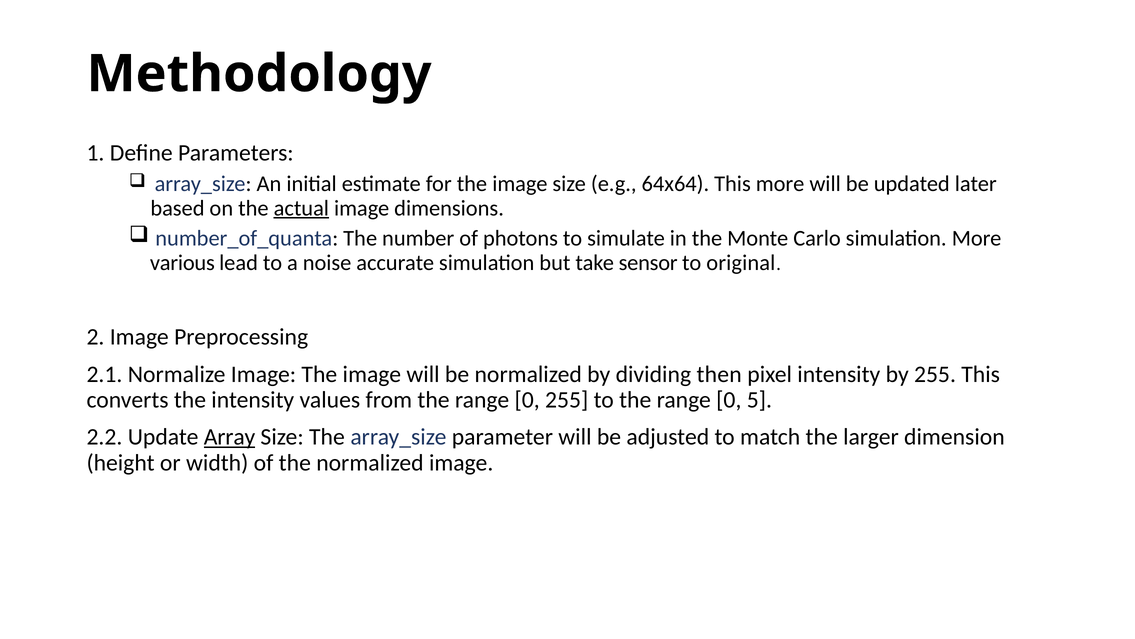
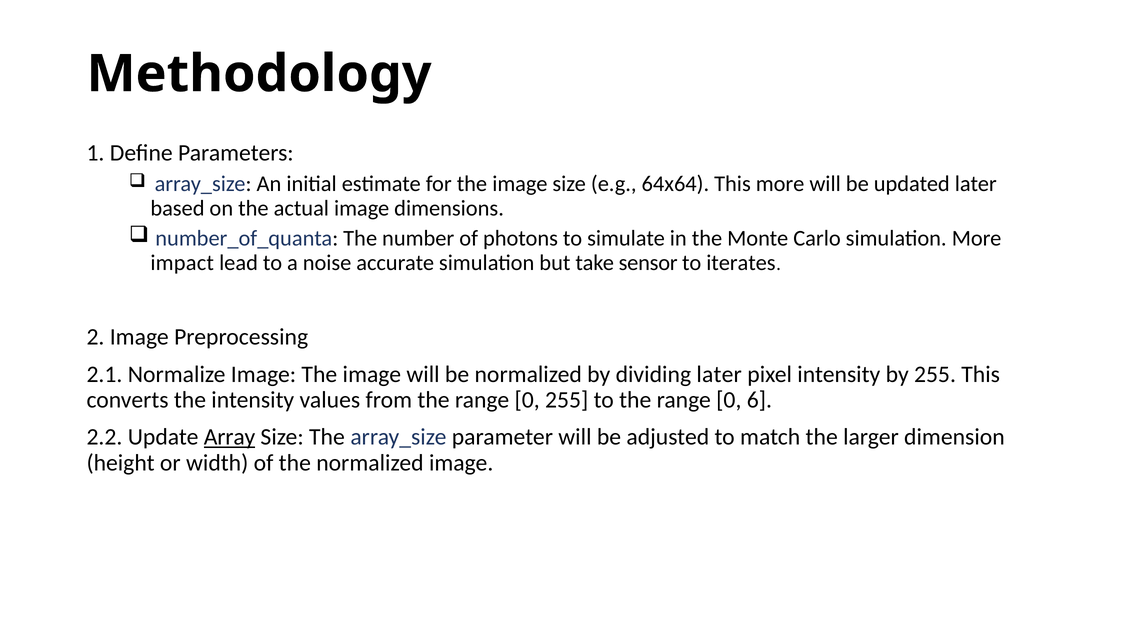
actual underline: present -> none (301, 208)
various: various -> impact (182, 262)
original: original -> iterates (741, 262)
dividing then: then -> later (719, 374)
5: 5 -> 6 (759, 399)
